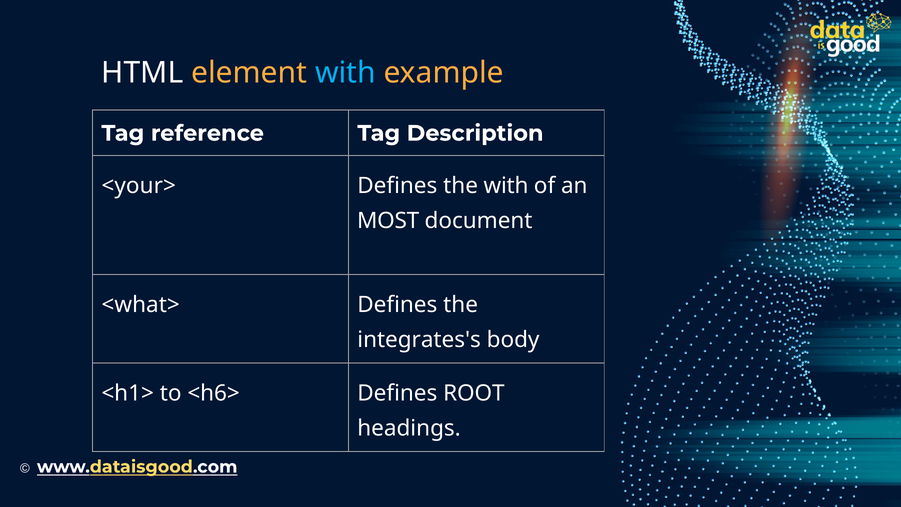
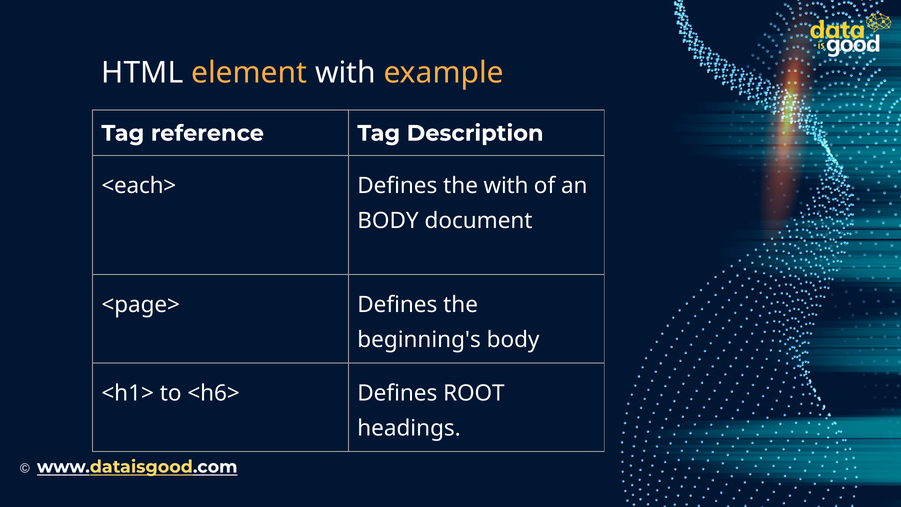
with colour: light blue -> white (345, 73)
<your>: <your> -> <each> (139, 186)
MOST: MOST -> BODY (388, 221)
<what>: <what> -> <page> (141, 305)
integrates's: integrates's -> beginning's (419, 340)
